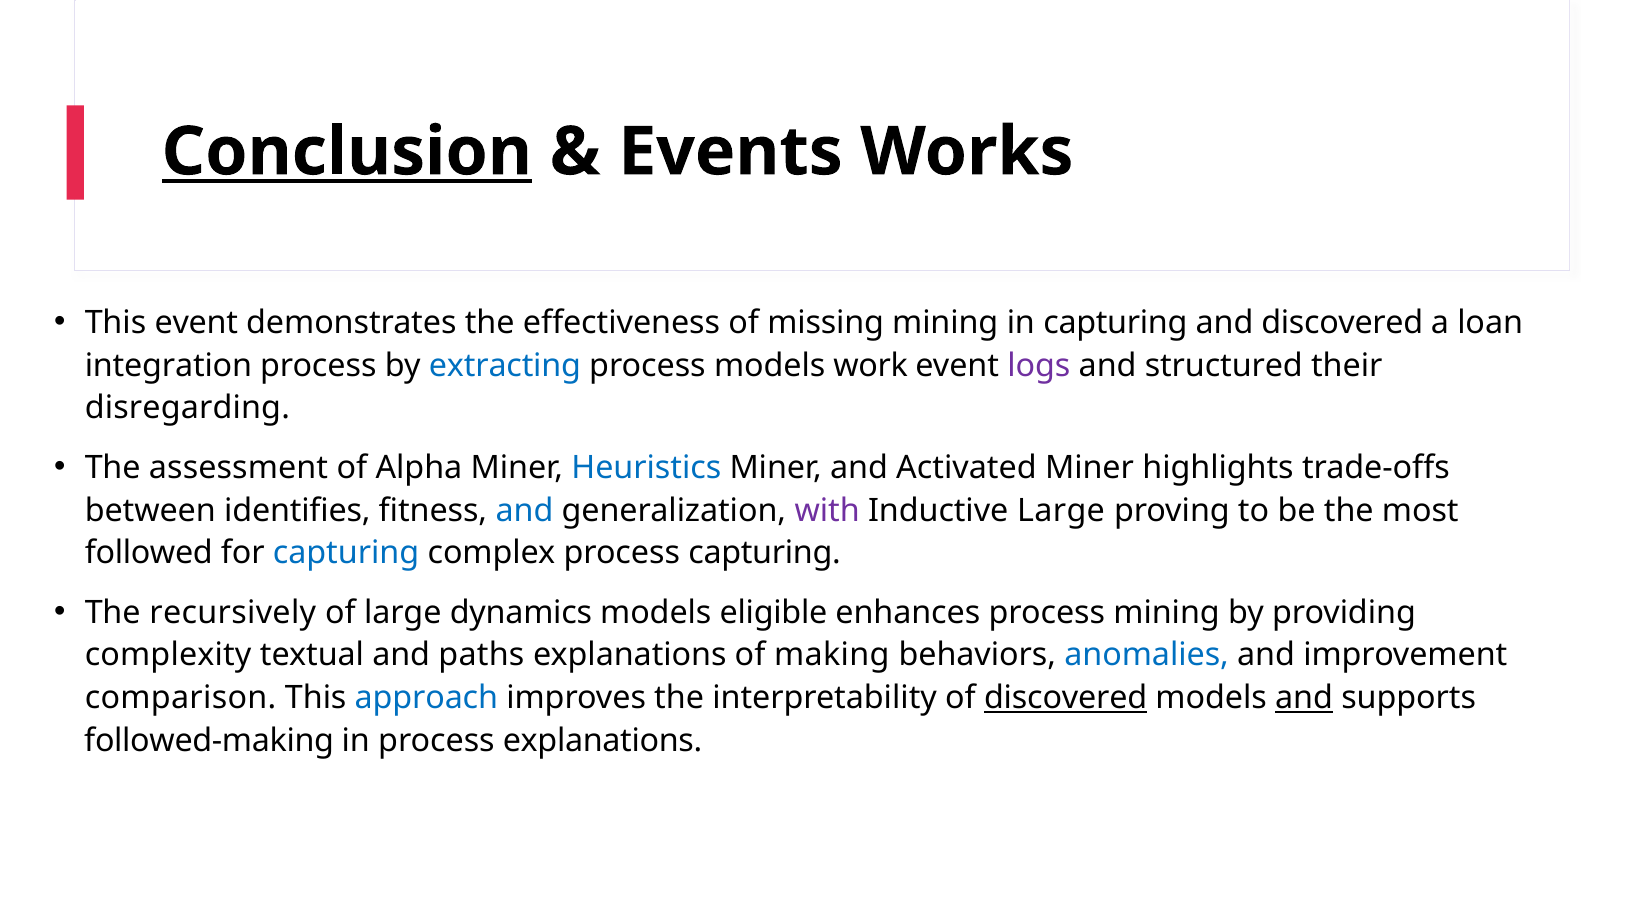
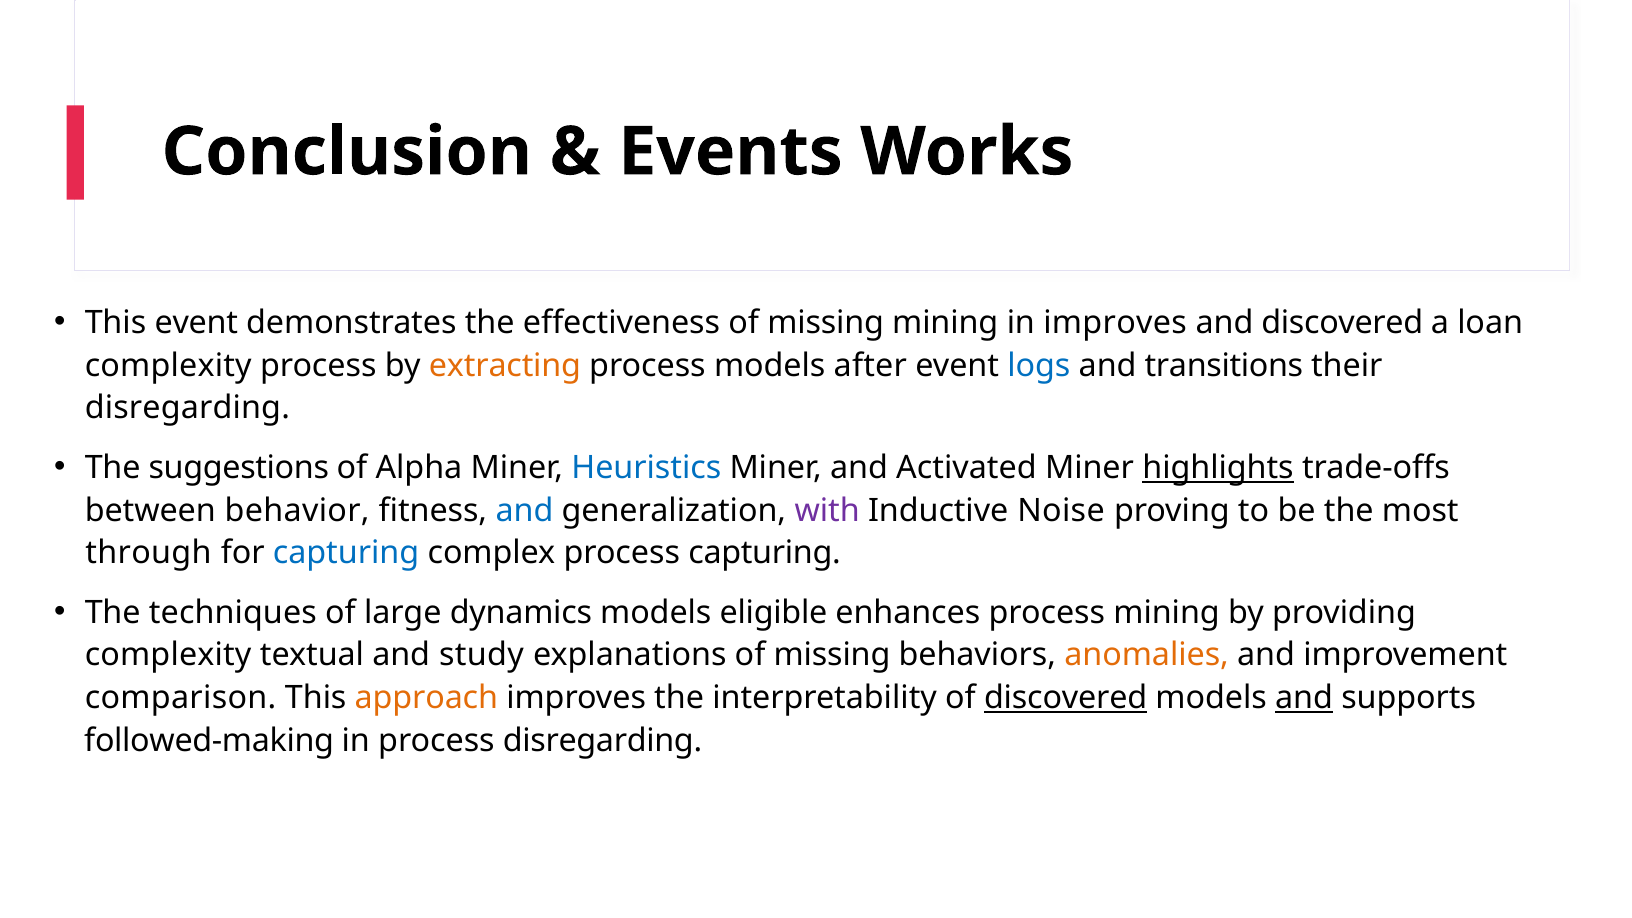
Conclusion underline: present -> none (347, 152)
in capturing: capturing -> improves (1115, 323)
integration: integration -> complexity (168, 366)
extracting colour: blue -> orange (505, 366)
work: work -> after (870, 366)
logs colour: purple -> blue (1039, 366)
structured: structured -> transitions (1224, 366)
assessment: assessment -> suggestions (239, 468)
highlights underline: none -> present (1218, 468)
identifies: identifies -> behavior (297, 511)
Inductive Large: Large -> Noise (1061, 511)
followed: followed -> through (148, 553)
recursively: recursively -> techniques (233, 613)
paths: paths -> study (481, 655)
explanations of making: making -> missing (832, 655)
anomalies colour: blue -> orange (1147, 655)
approach colour: blue -> orange (426, 698)
process explanations: explanations -> disregarding (603, 741)
